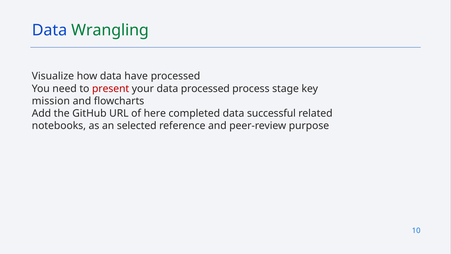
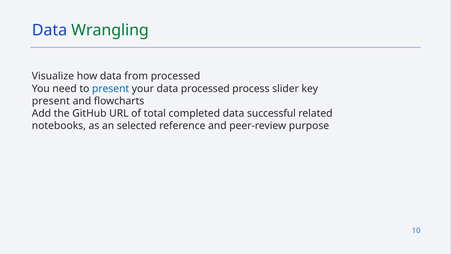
have: have -> from (136, 76)
present colour: red -> blue (111, 89)
stage: stage -> slider (286, 89)
mission: mission -> present (51, 101)
here: here -> total (155, 113)
